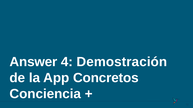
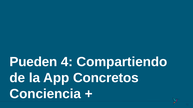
Answer: Answer -> Pueden (33, 62)
Demostración: Demostración -> Compartiendo (122, 62)
